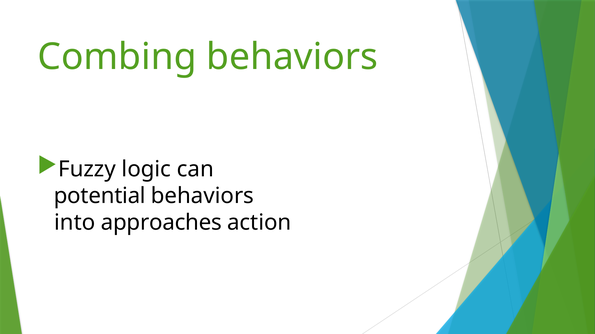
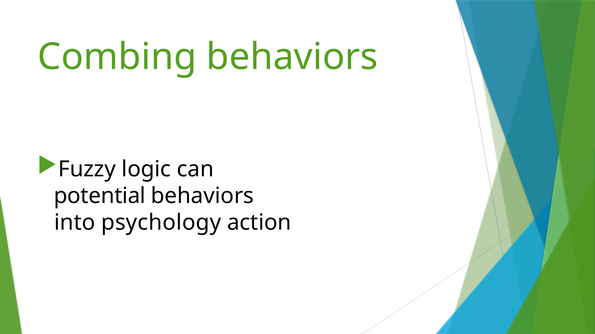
approaches: approaches -> psychology (161, 223)
